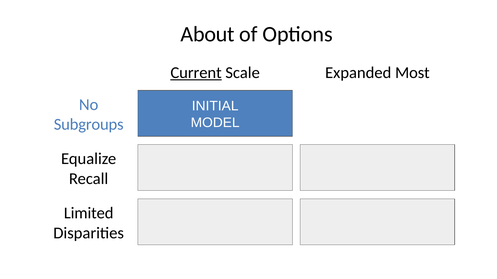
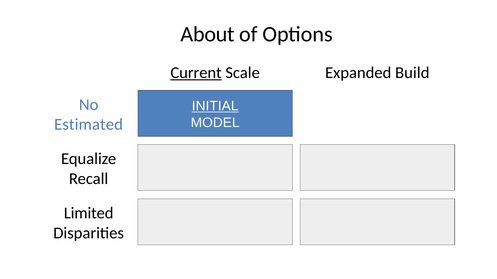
Most: Most -> Build (412, 73)
INITIAL underline: none -> present (215, 106)
Subgroups: Subgroups -> Estimated (89, 125)
